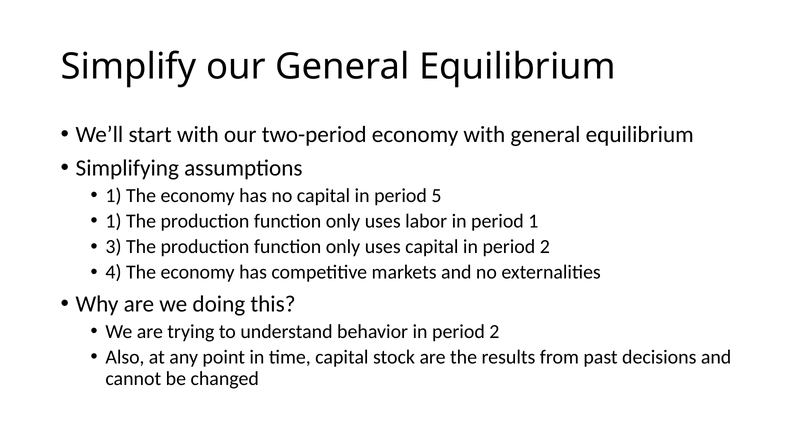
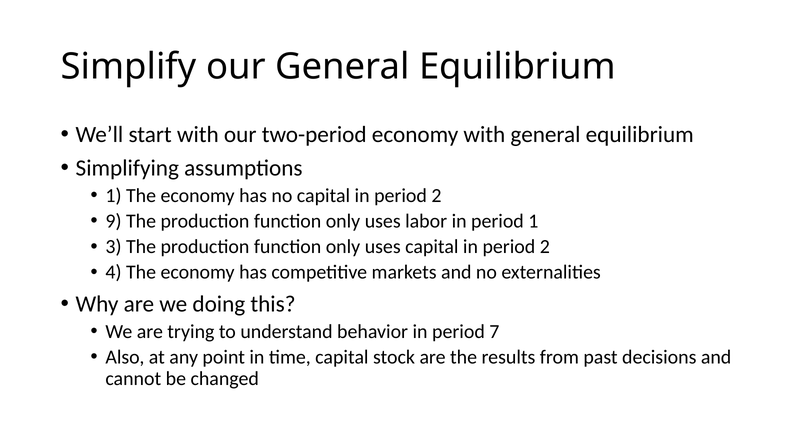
5: 5 -> 2 (436, 195)
1: 1 -> 9 (114, 221)
behavior in period 2: 2 -> 7 (494, 331)
